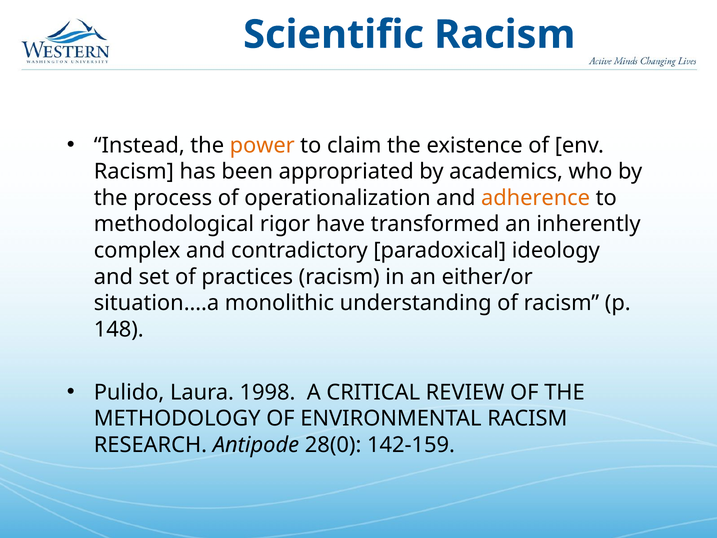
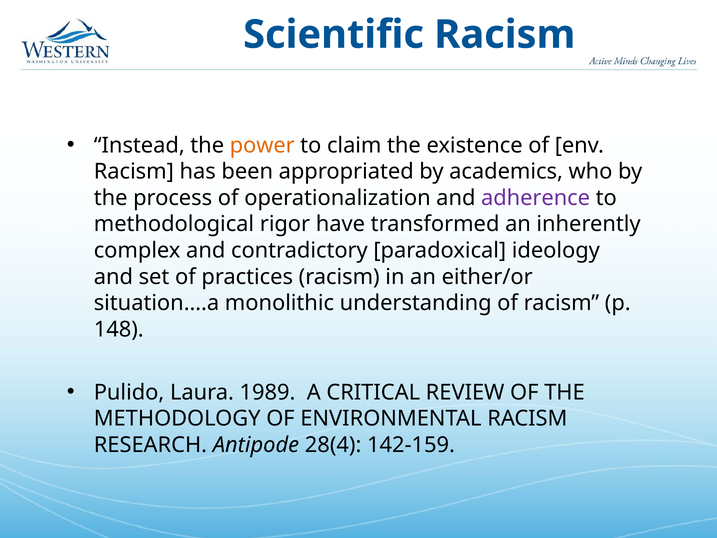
adherence colour: orange -> purple (536, 198)
1998: 1998 -> 1989 (267, 392)
28(0: 28(0 -> 28(4 (333, 445)
